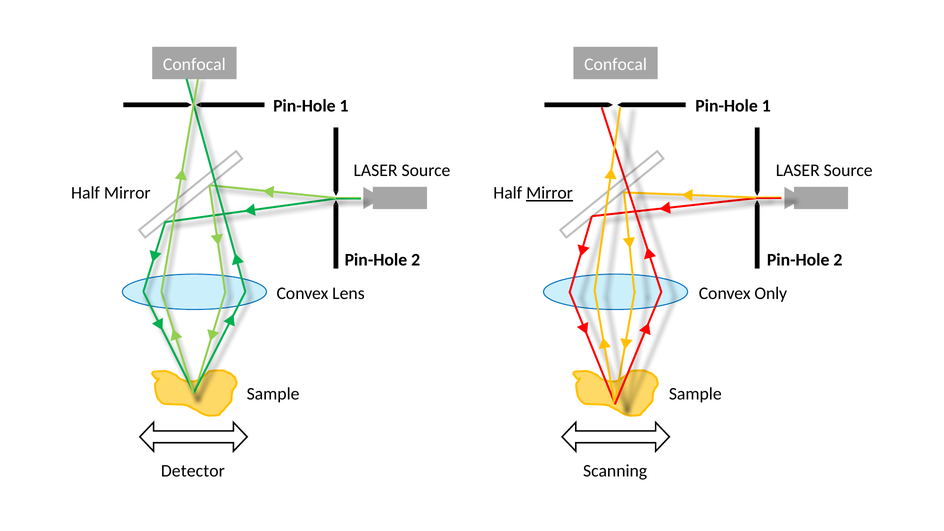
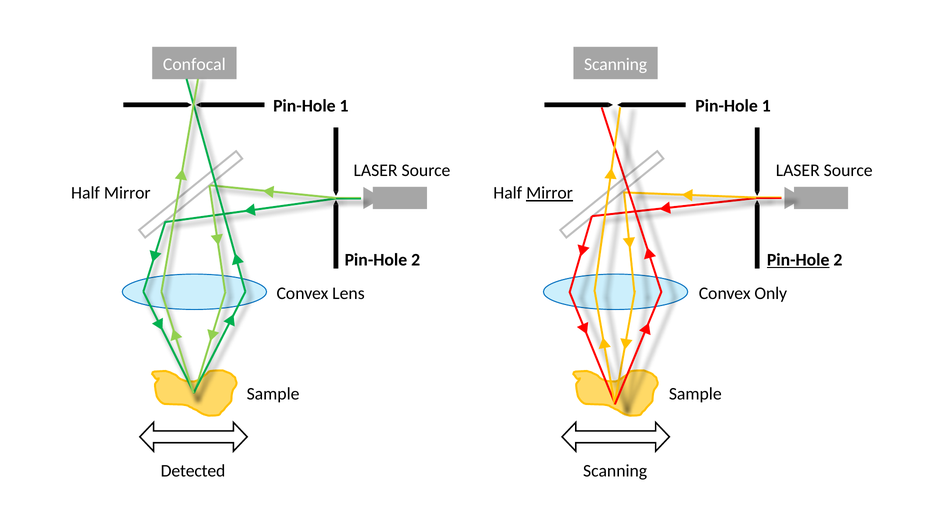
Confocal: Confocal -> Scanning (616, 64)
Pin-Hole underline: none -> present (798, 260)
Detector: Detector -> Detected (193, 471)
